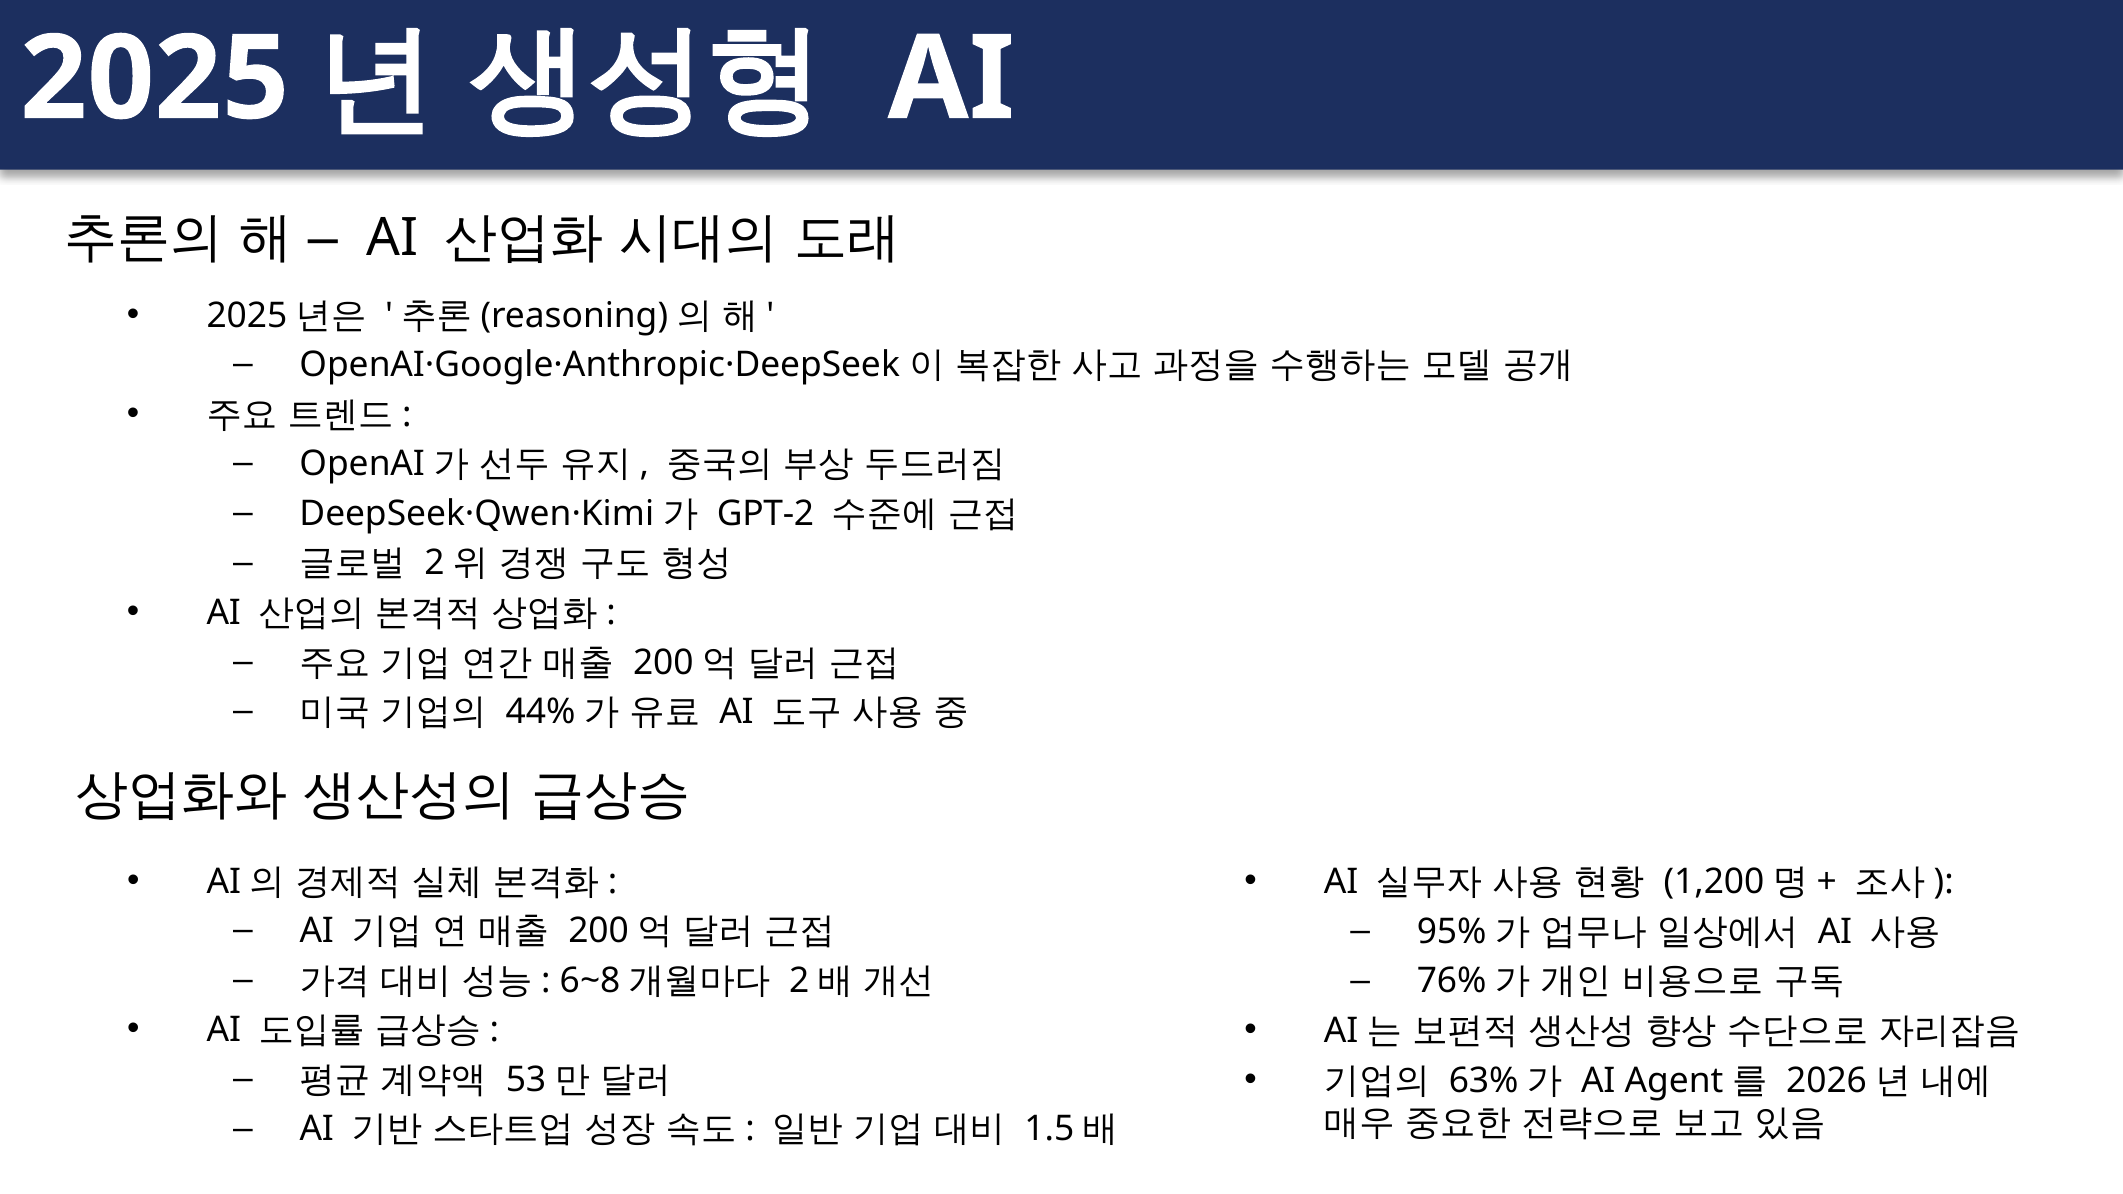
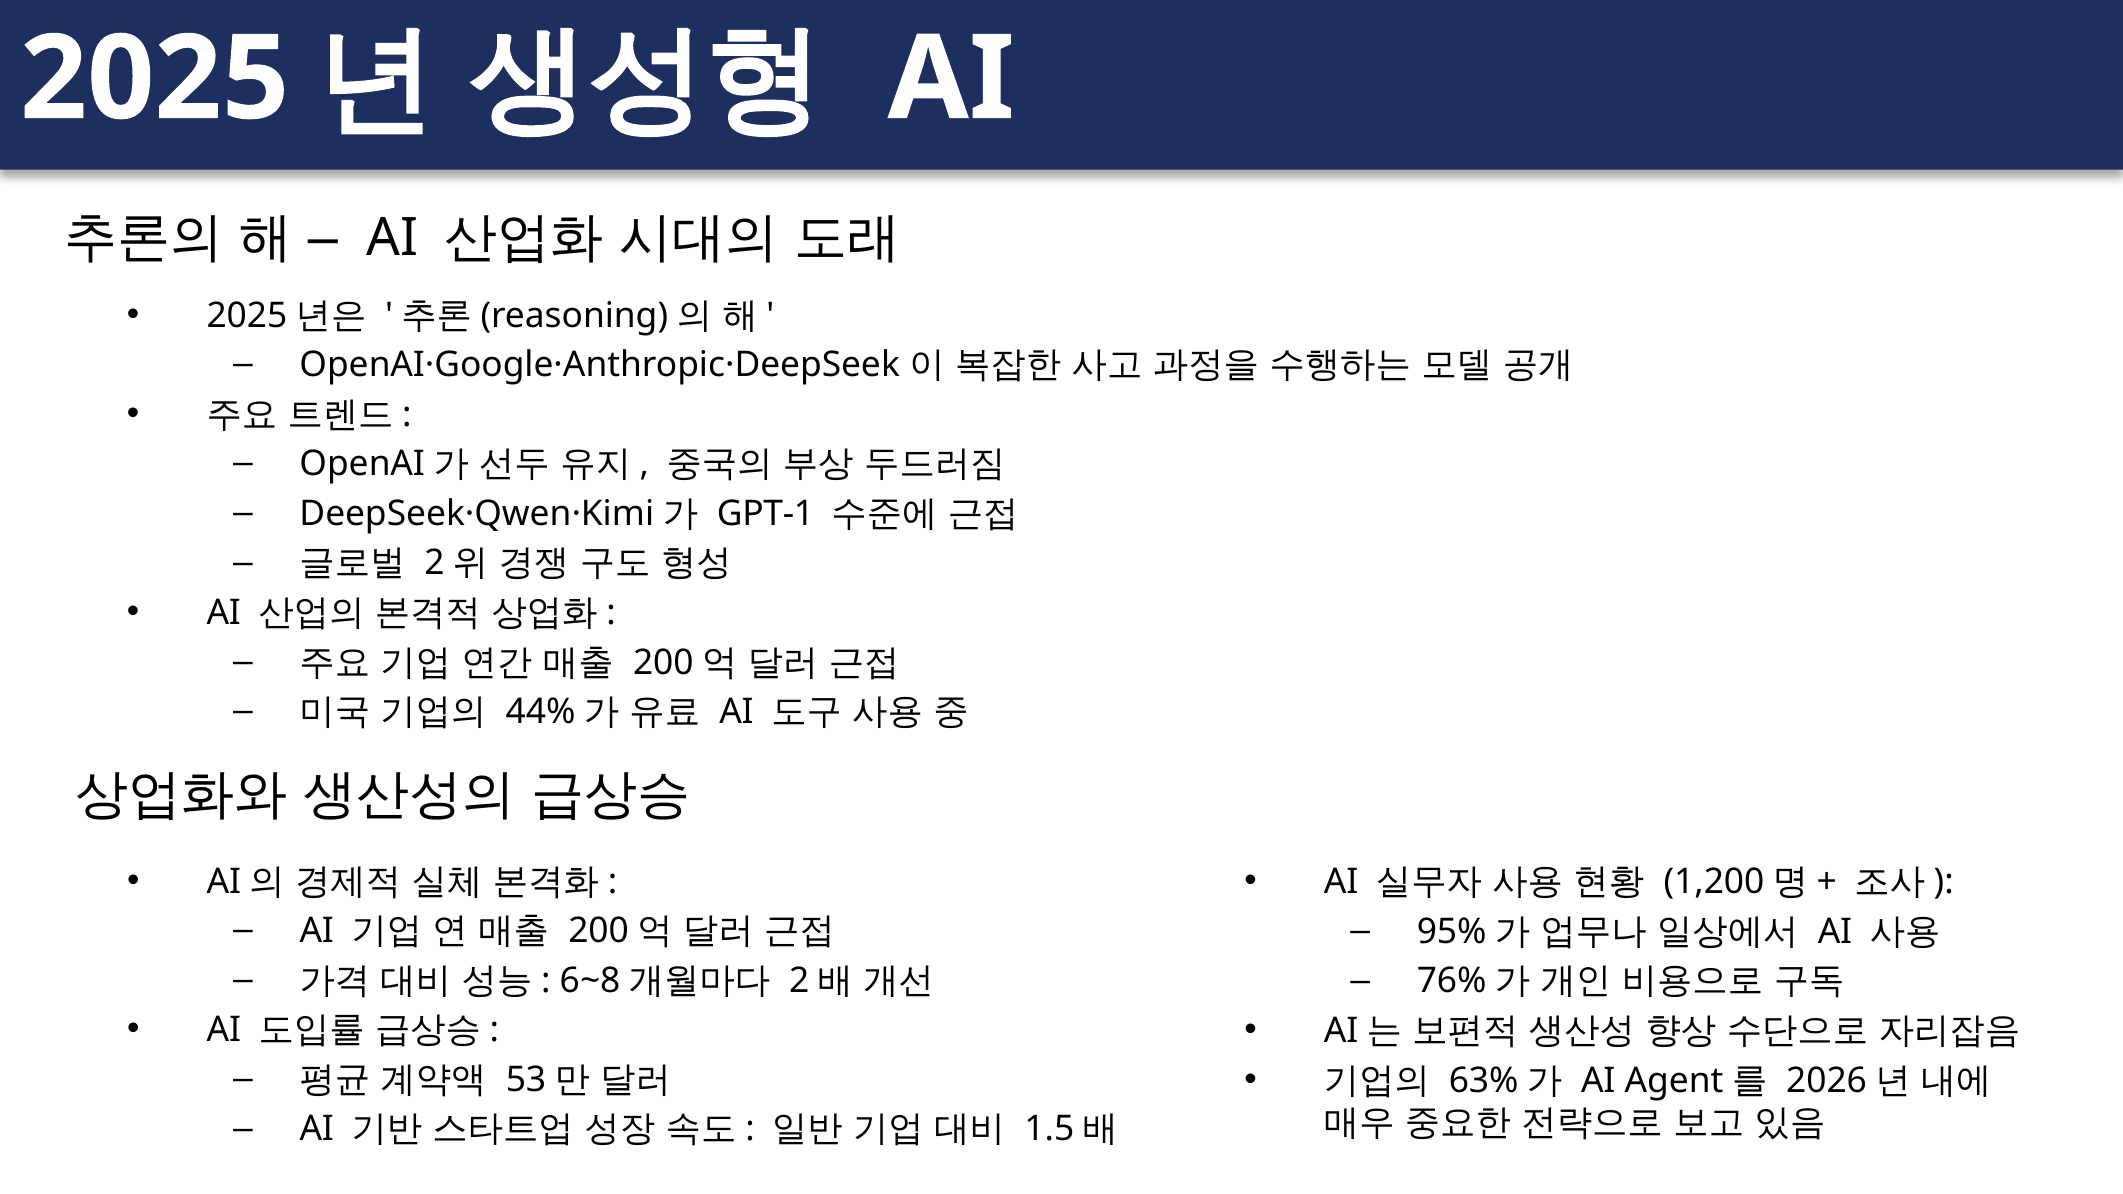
GPT-2: GPT-2 -> GPT-1 (765, 514)
